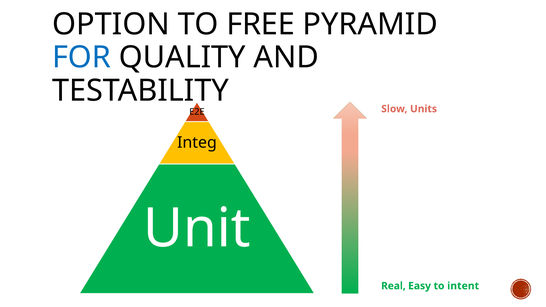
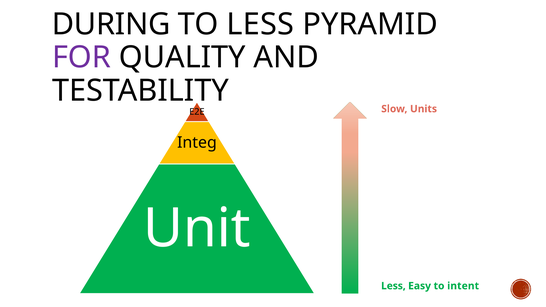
OPTION: OPTION -> DURING (111, 24)
TO FREE: FREE -> LESS (260, 24)
FOR colour: blue -> purple (82, 58)
Real: Real -> Less (393, 286)
